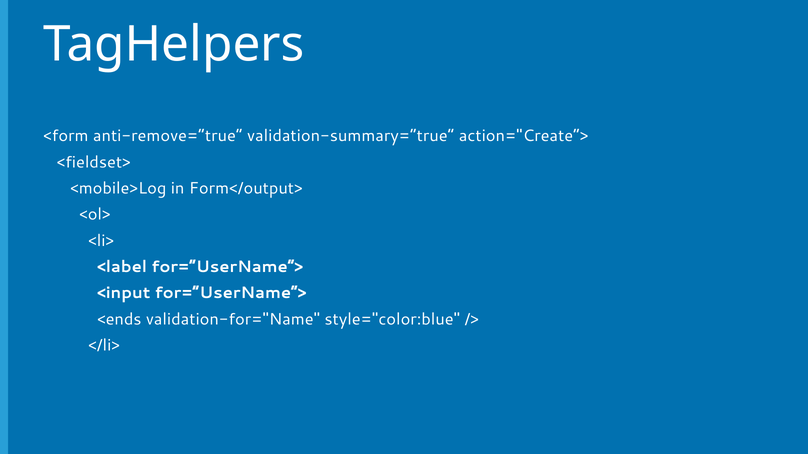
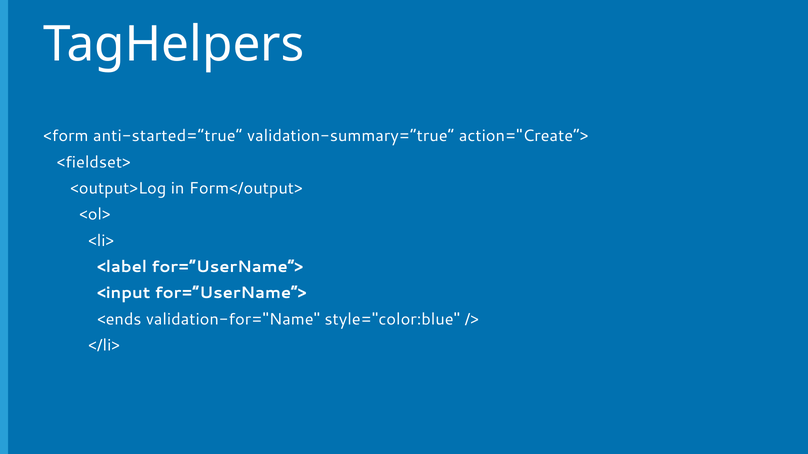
anti-remove=“true“: anti-remove=“true“ -> anti-started=“true“ (168, 136)
<mobile>Log: <mobile>Log -> <output>Log (118, 189)
